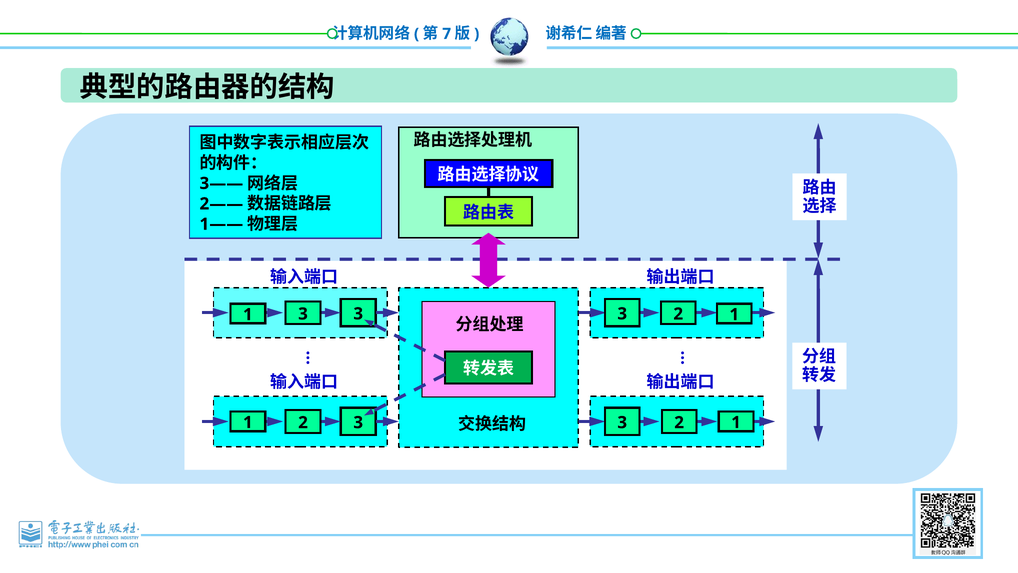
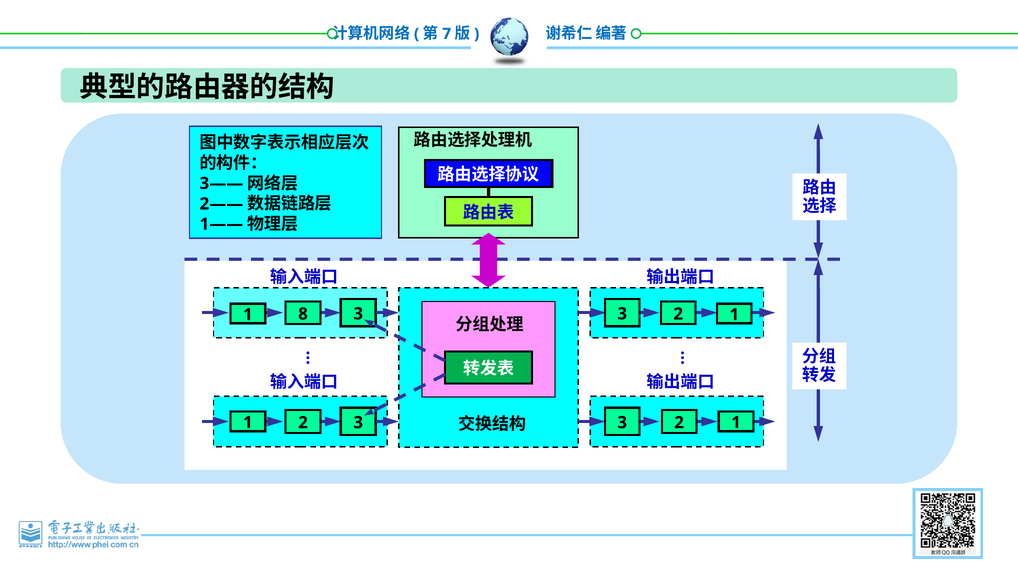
3: 3 -> 8 (303, 314)
